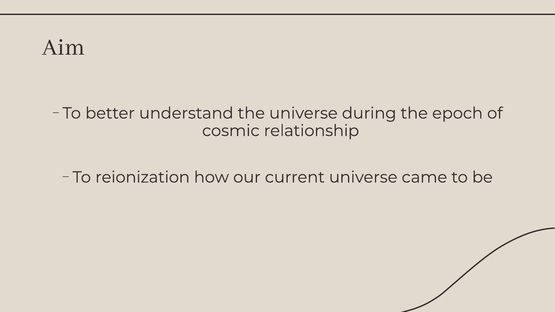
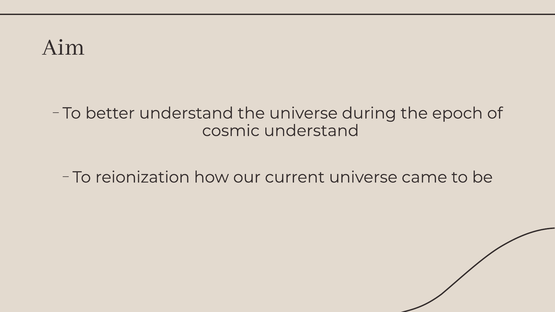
cosmic relationship: relationship -> understand (311, 131)
